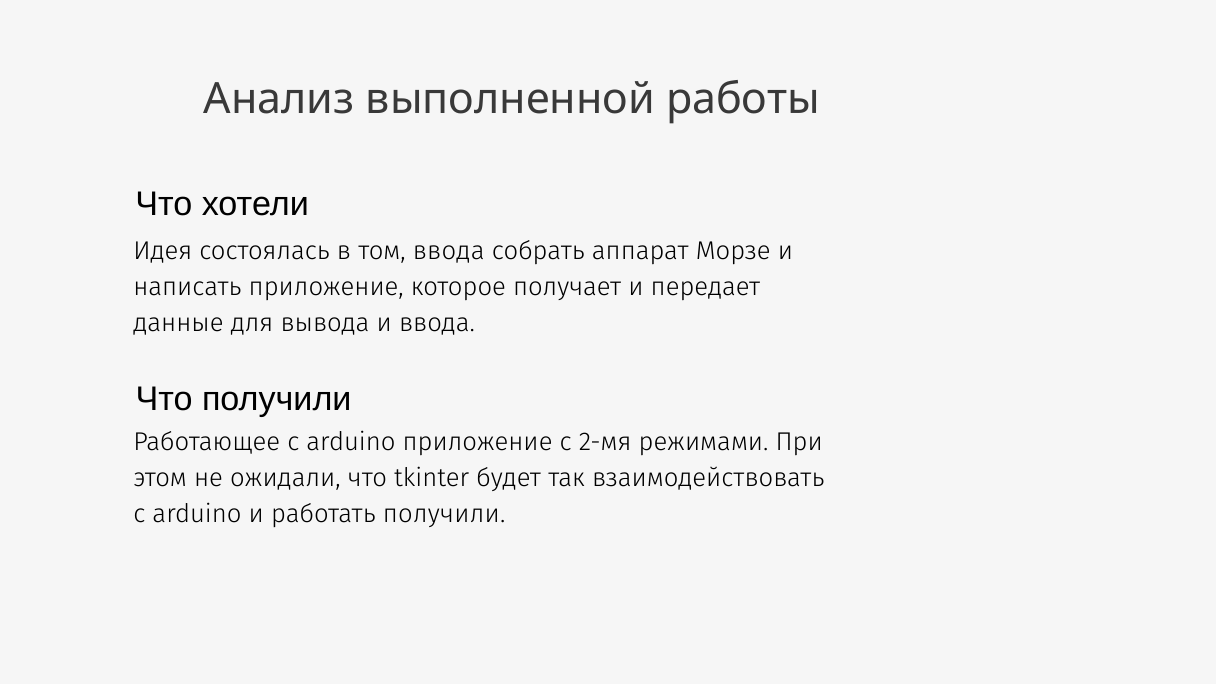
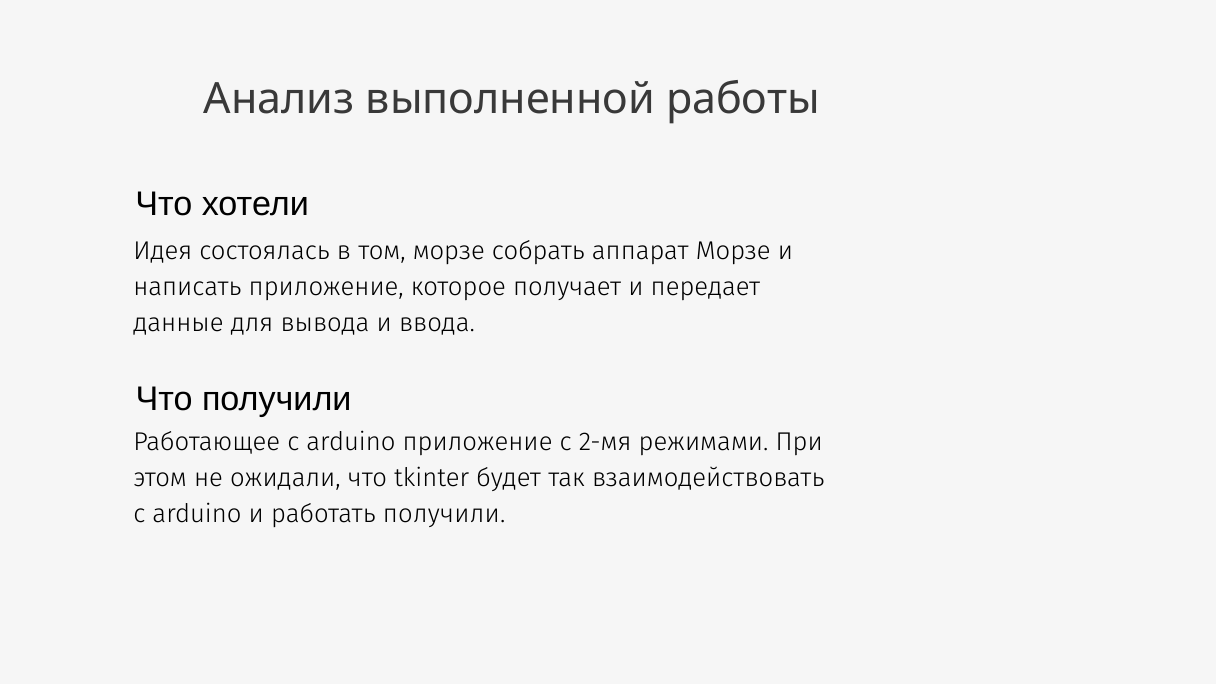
том ввода: ввода -> морзе (449, 251)
